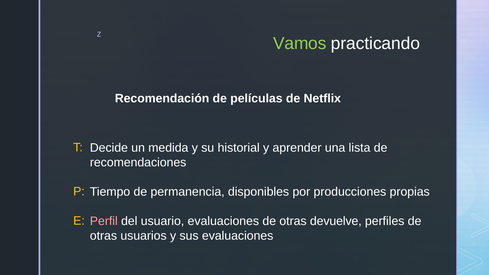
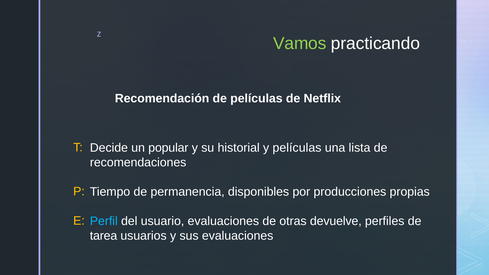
medida: medida -> popular (168, 148)
y aprender: aprender -> películas (297, 148)
Perfil colour: pink -> light blue (104, 221)
otras: otras -> tarea (104, 236)
